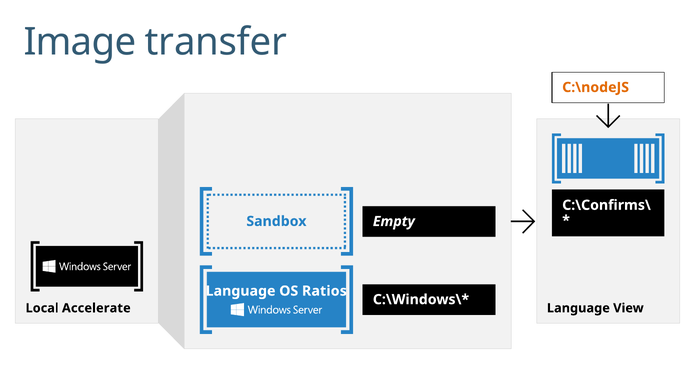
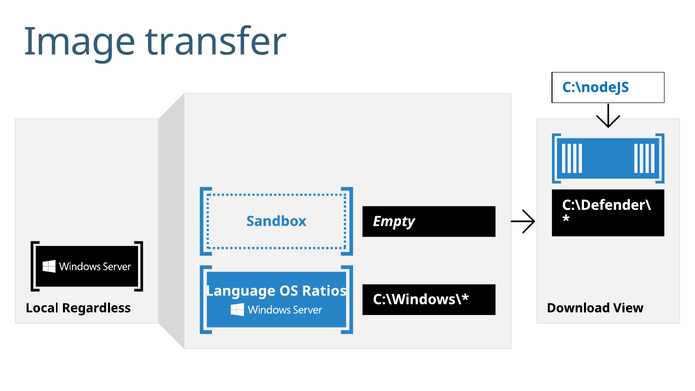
C:\nodeJS colour: orange -> blue (596, 87)
C:\Confirms\: C:\Confirms\ -> C:\Defender\ (607, 205)
Accelerate: Accelerate -> Regardless (96, 308)
Language: Language -> Download (578, 308)
